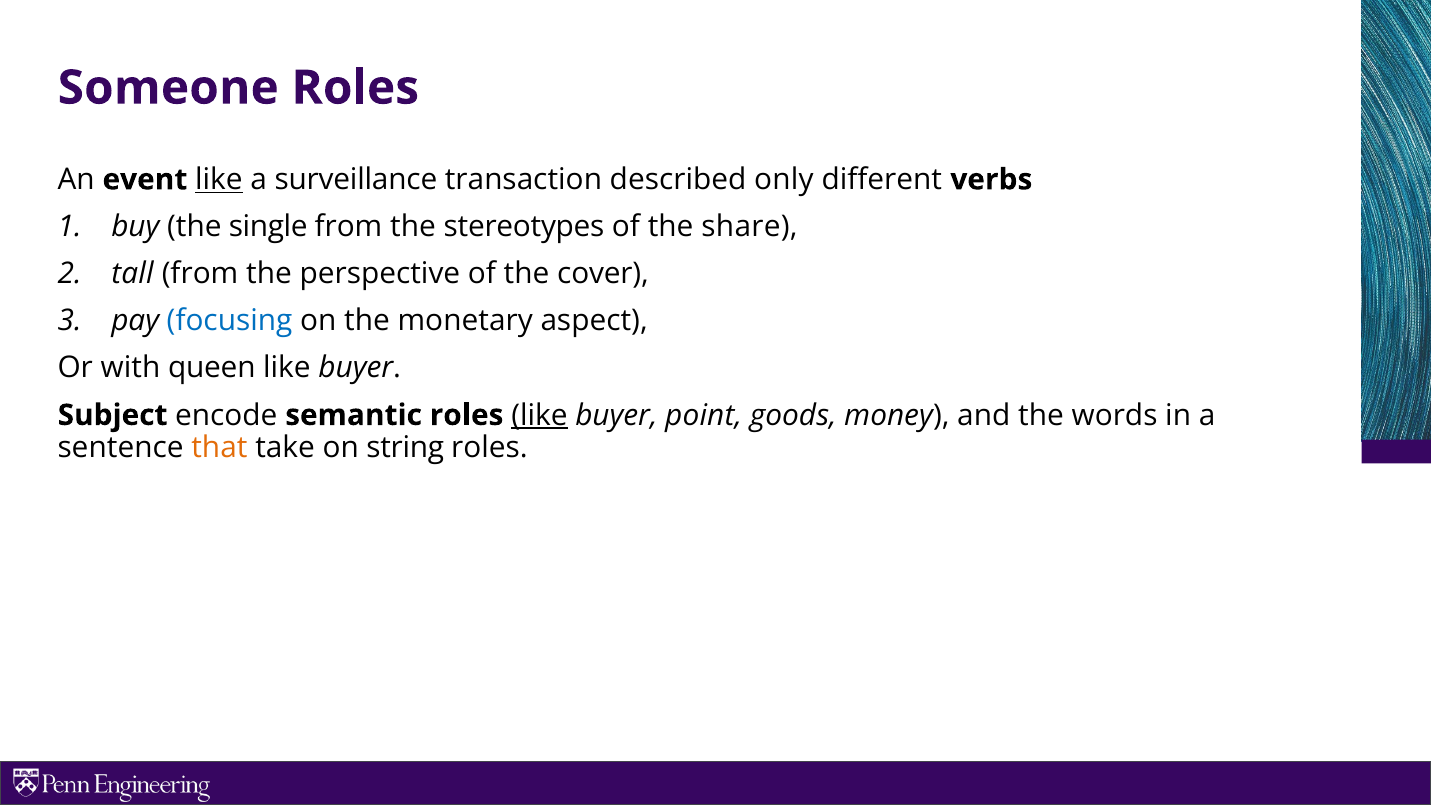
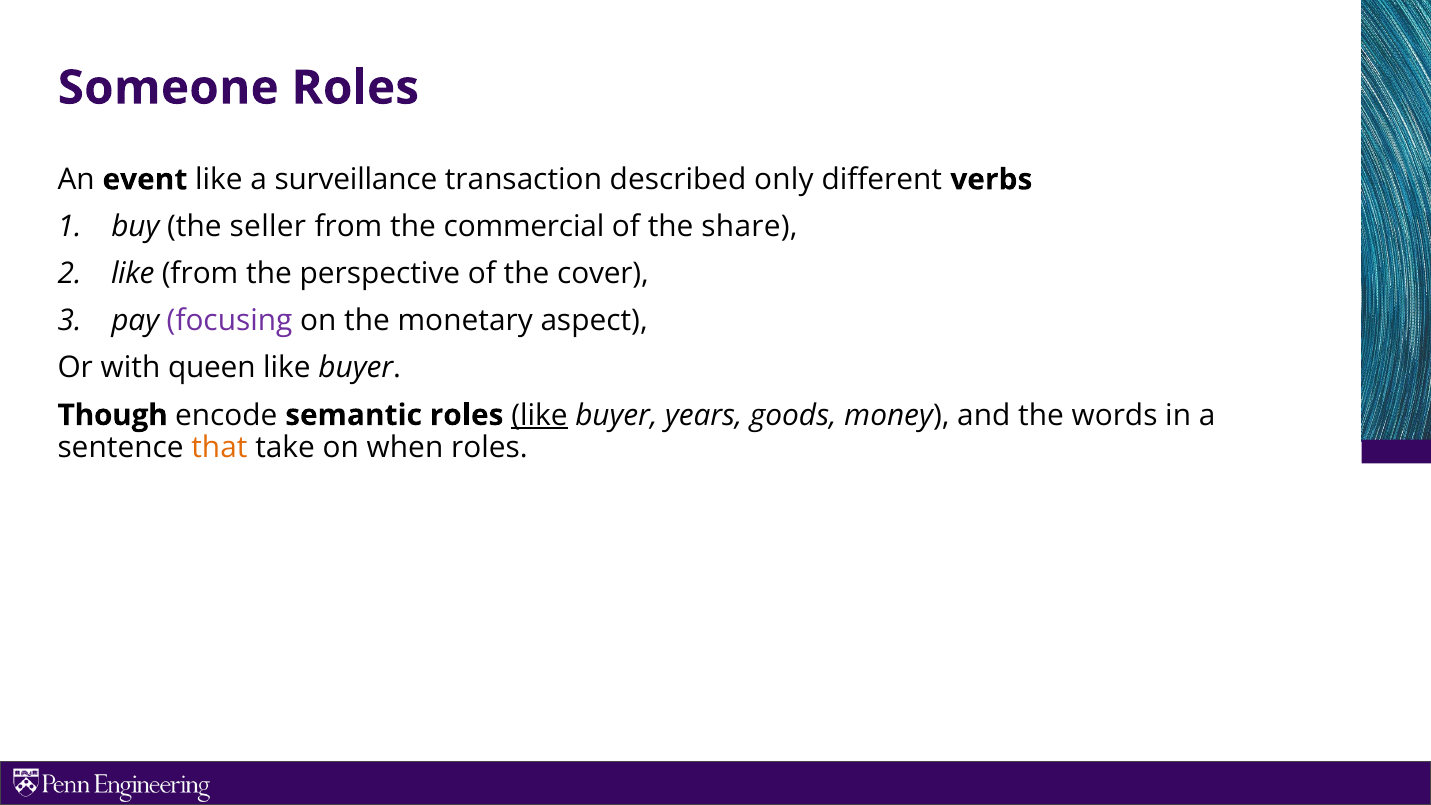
like underline: present -> none (219, 180)
single: single -> seller (268, 227)
stereotypes: stereotypes -> commercial (524, 227)
tall: tall -> like (133, 274)
focusing colour: blue -> purple (230, 321)
Subject: Subject -> Though (113, 415)
point: point -> years (704, 415)
string: string -> when (405, 447)
